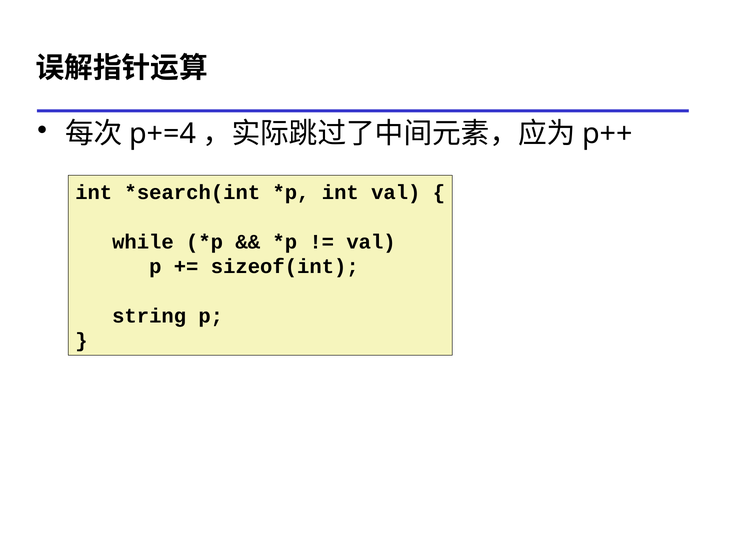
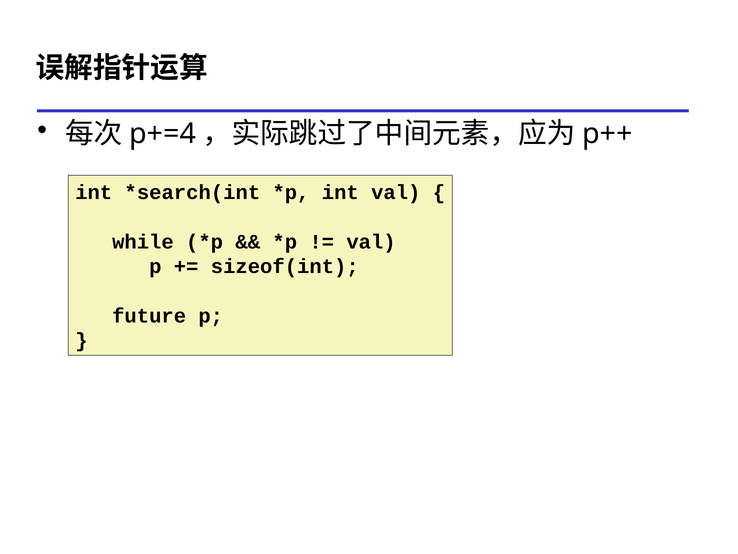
string: string -> future (149, 316)
